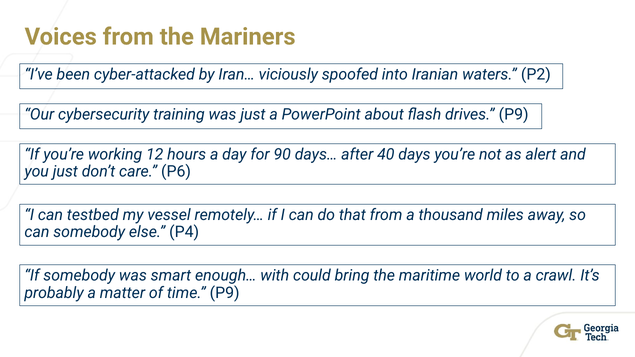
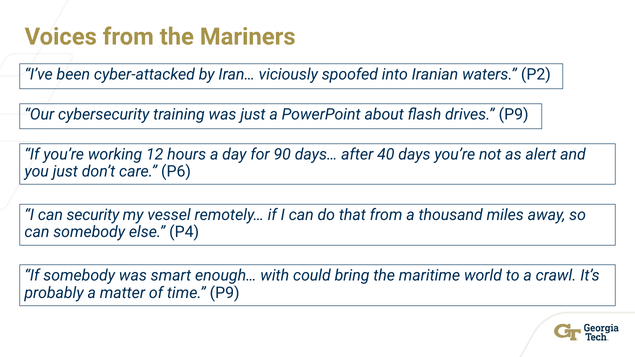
testbed: testbed -> security (93, 215)
